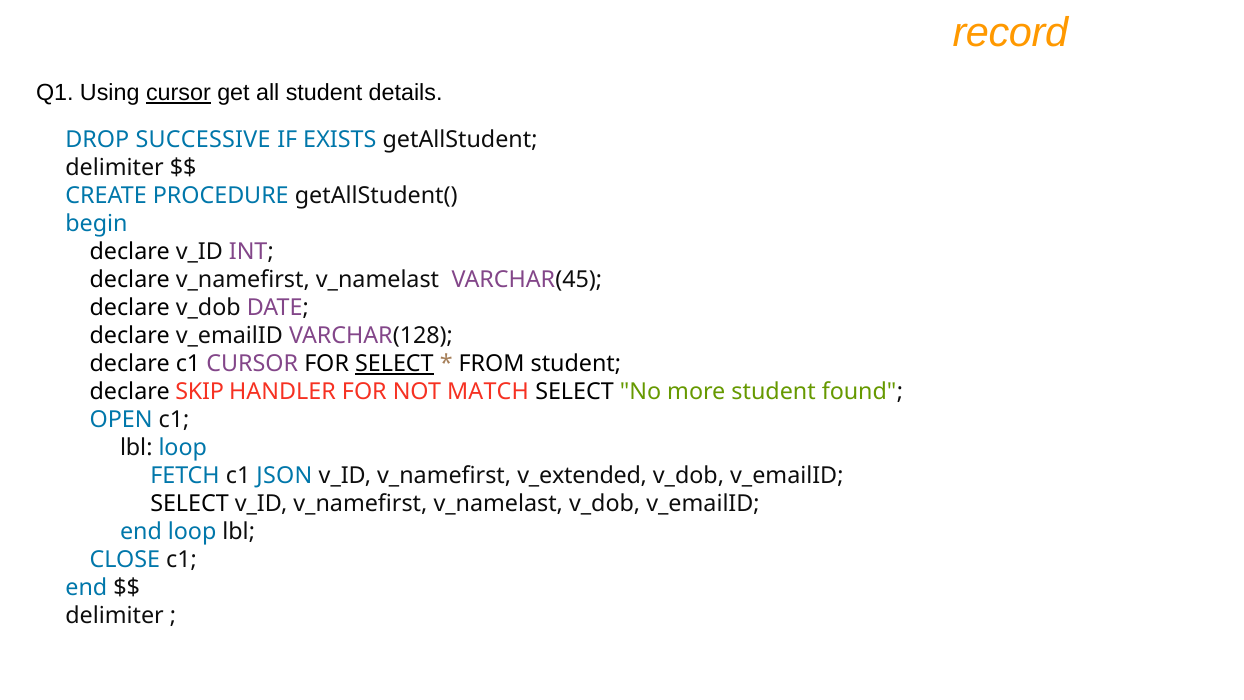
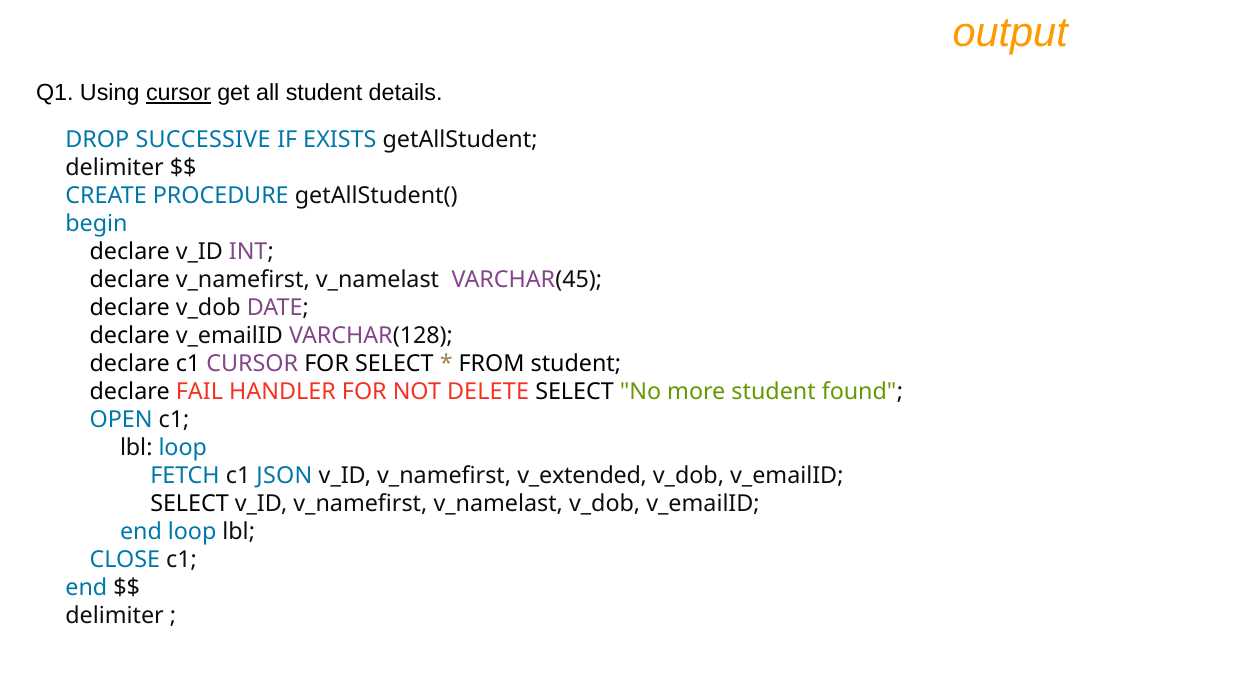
record: record -> output (1010, 32)
SELECT underline: present -> none (394, 364)
SKIP: SKIP -> FAIL (199, 392)
MATCH: MATCH -> DELETE (488, 392)
